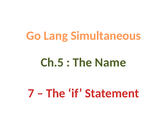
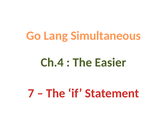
Ch.5: Ch.5 -> Ch.4 (52, 63)
Name: Name -> Easier (110, 63)
